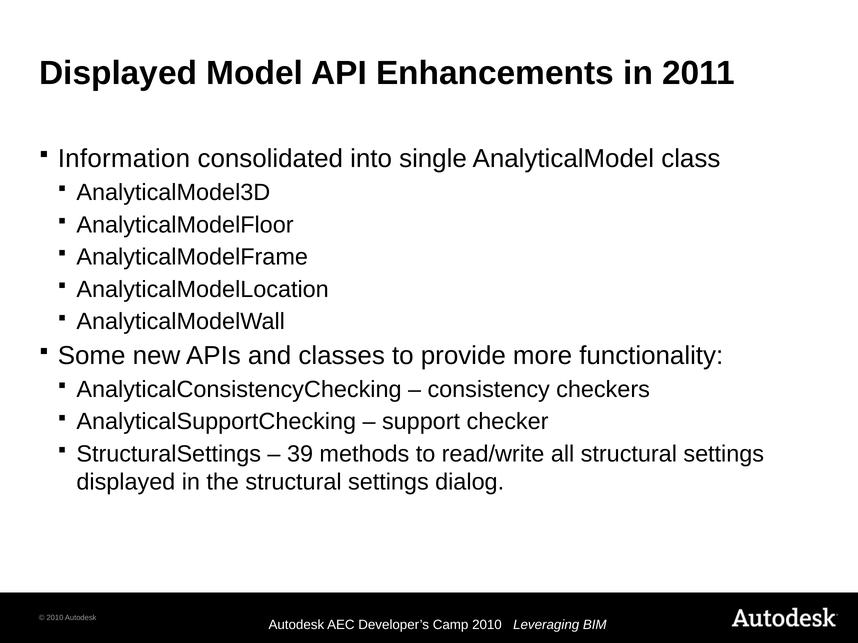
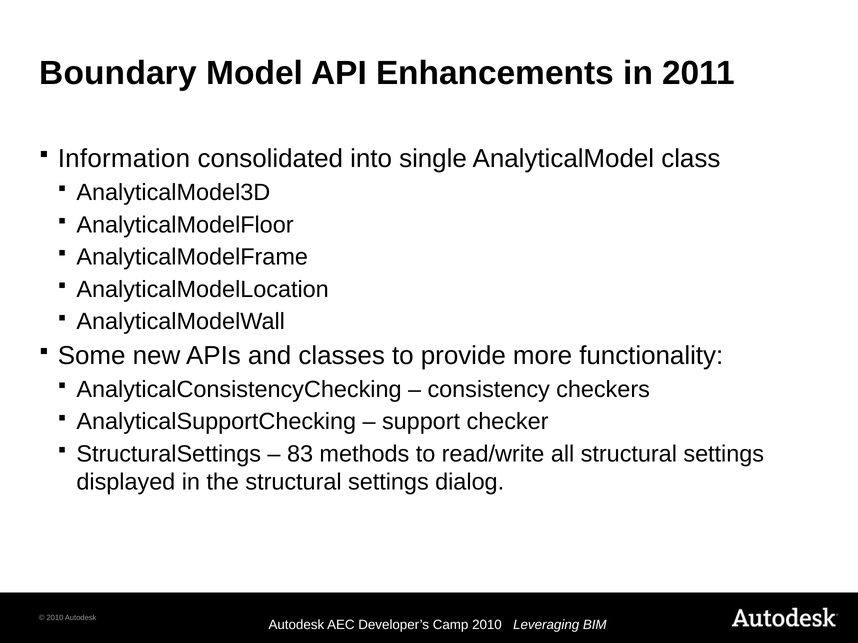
Displayed: Displayed -> Boundary (118, 73)
39: 39 -> 83 (300, 454)
